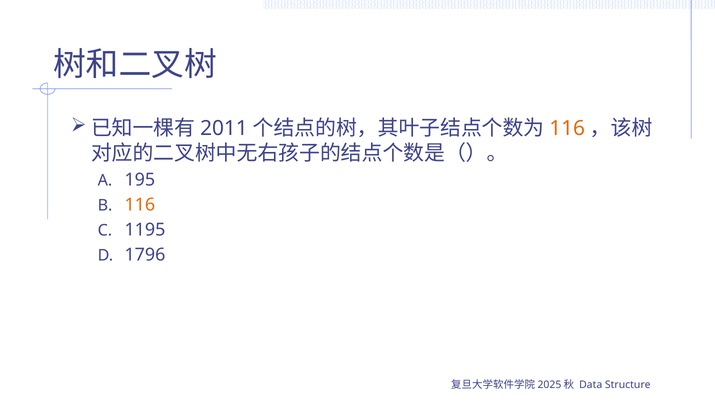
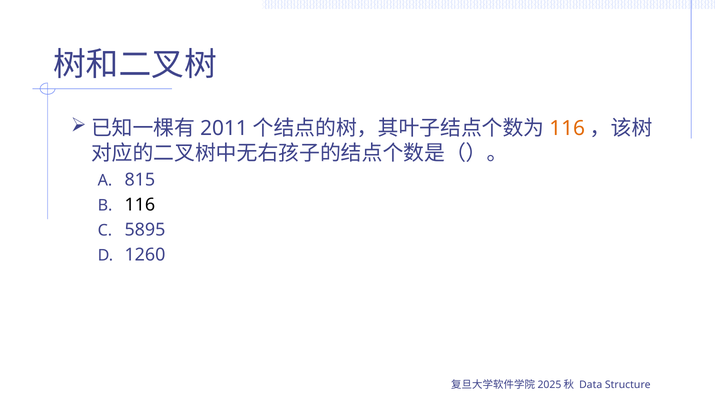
195: 195 -> 815 (140, 180)
116 colour: orange -> black (140, 205)
1195: 1195 -> 5895 (145, 230)
1796: 1796 -> 1260 (145, 255)
